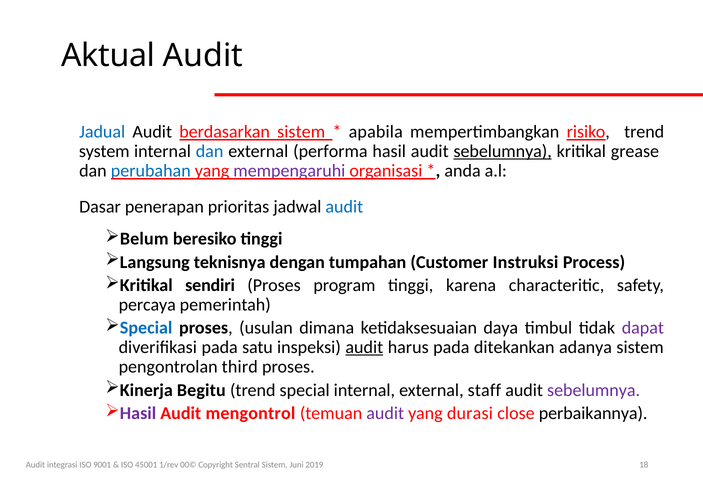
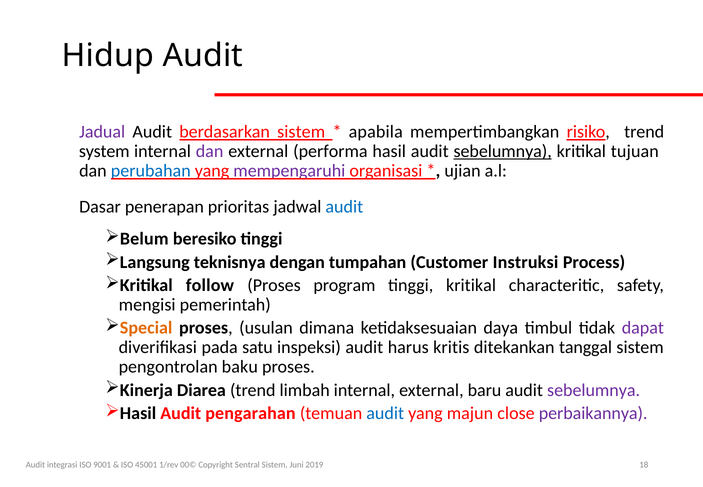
Aktual: Aktual -> Hidup (108, 56)
Jadual colour: blue -> purple (102, 132)
dan colour: blue -> purple (210, 151)
grease: grease -> tujuan (635, 151)
anda: anda -> ujian (463, 171)
sendiri: sendiri -> follow (210, 285)
tinggi karena: karena -> kritikal (471, 285)
percaya: percaya -> mengisi (147, 305)
Special colour: blue -> orange (146, 328)
audit underline: present -> none (364, 347)
harus pada: pada -> kritis (451, 347)
adanya: adanya -> tanggal (586, 347)
third: third -> baku (240, 367)
Begitu: Begitu -> Diarea (201, 390)
trend special: special -> limbah (305, 390)
staff: staff -> baru (484, 390)
Hasil colour: purple -> black (138, 413)
mengontrol: mengontrol -> pengarahan (250, 413)
audit colour: purple -> blue (385, 413)
durasi: durasi -> majun (470, 413)
perbaikannya colour: black -> purple (593, 413)
